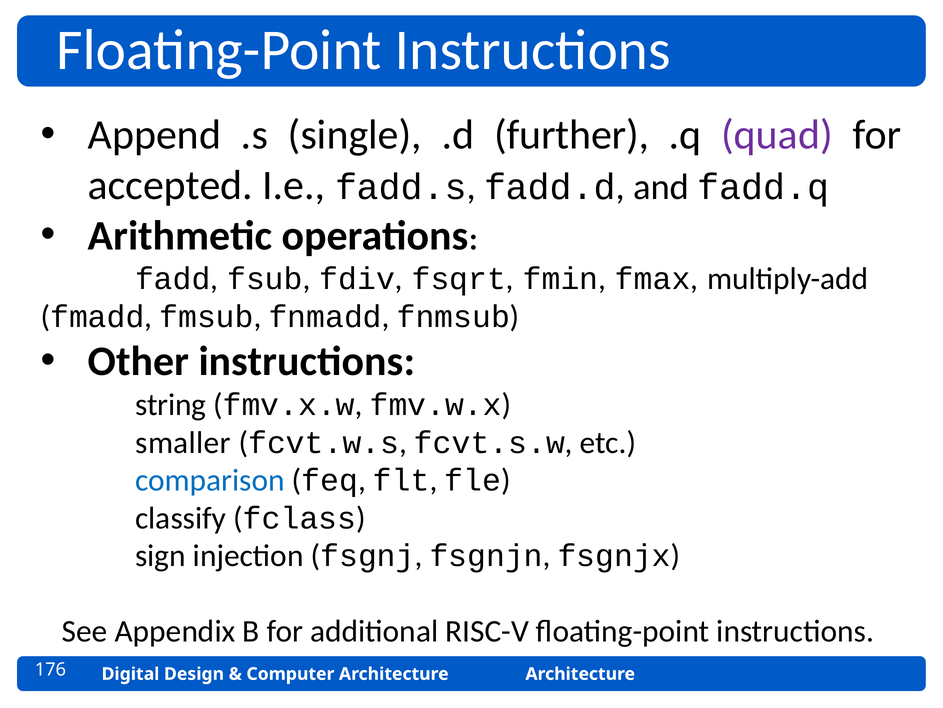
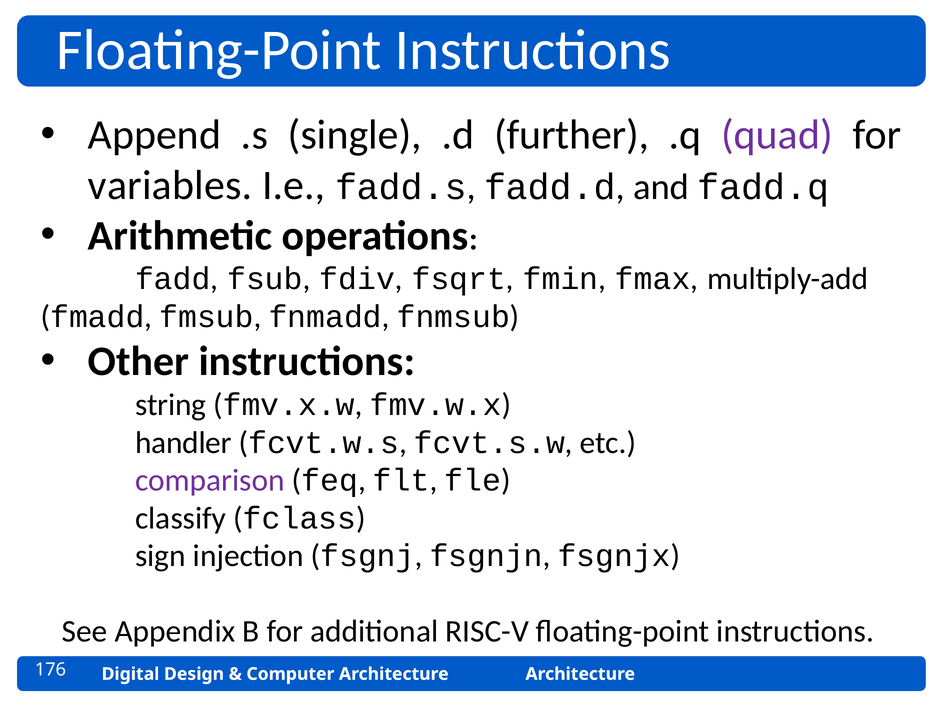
accepted: accepted -> variables (170, 185)
smaller: smaller -> handler (183, 442)
comparison colour: blue -> purple (210, 480)
